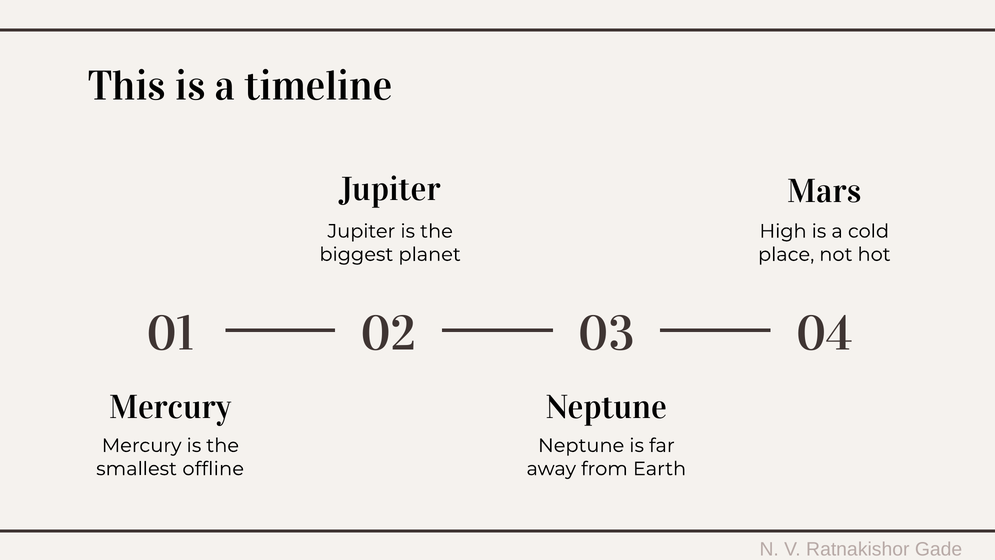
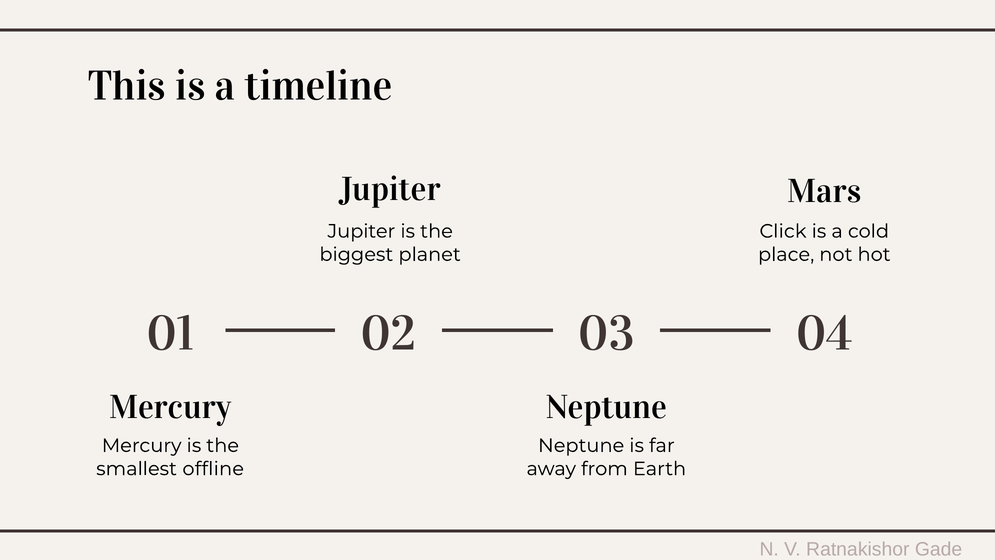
High: High -> Click (783, 231)
